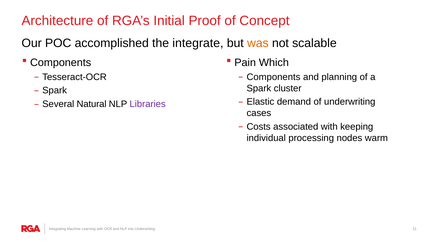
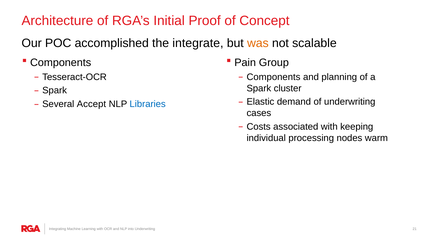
Which: Which -> Group (274, 63)
Natural: Natural -> Accept (91, 104)
Libraries colour: purple -> blue (148, 104)
